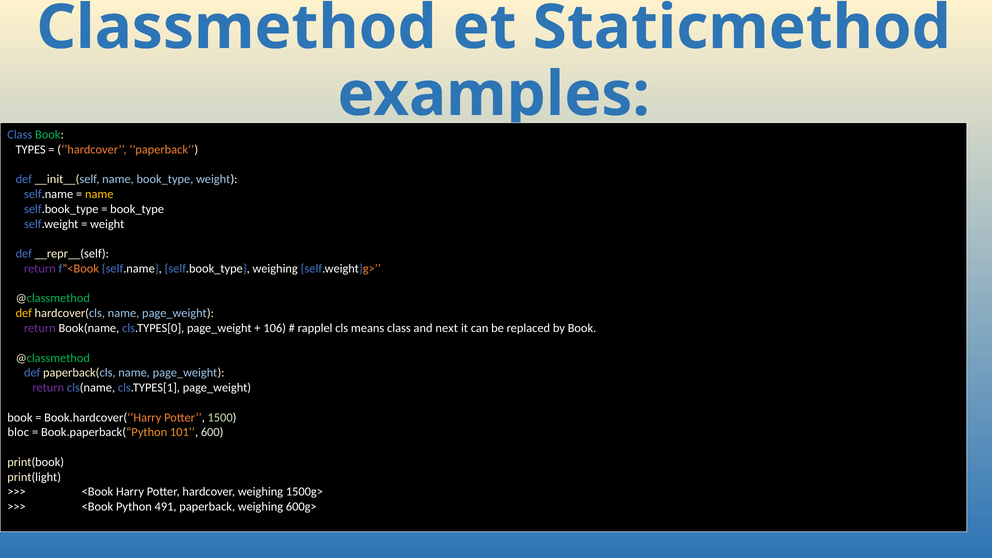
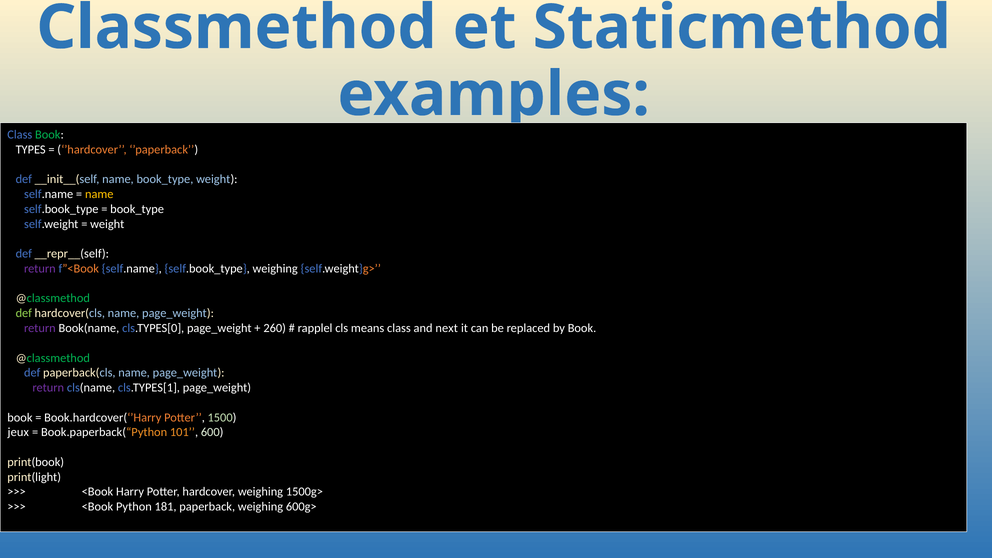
def colour: yellow -> light green (24, 313)
106: 106 -> 260 (275, 328)
bloc: bloc -> jeux (18, 432)
491: 491 -> 181 (166, 507)
